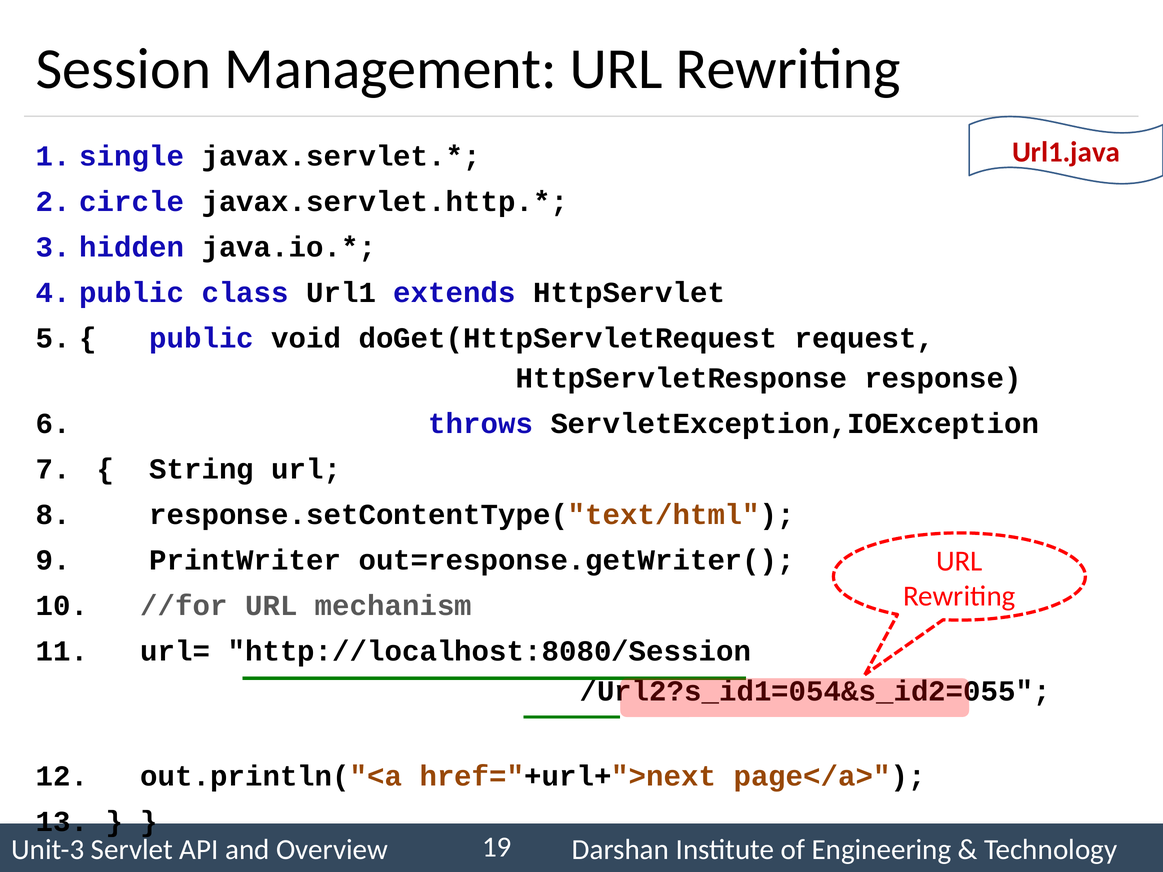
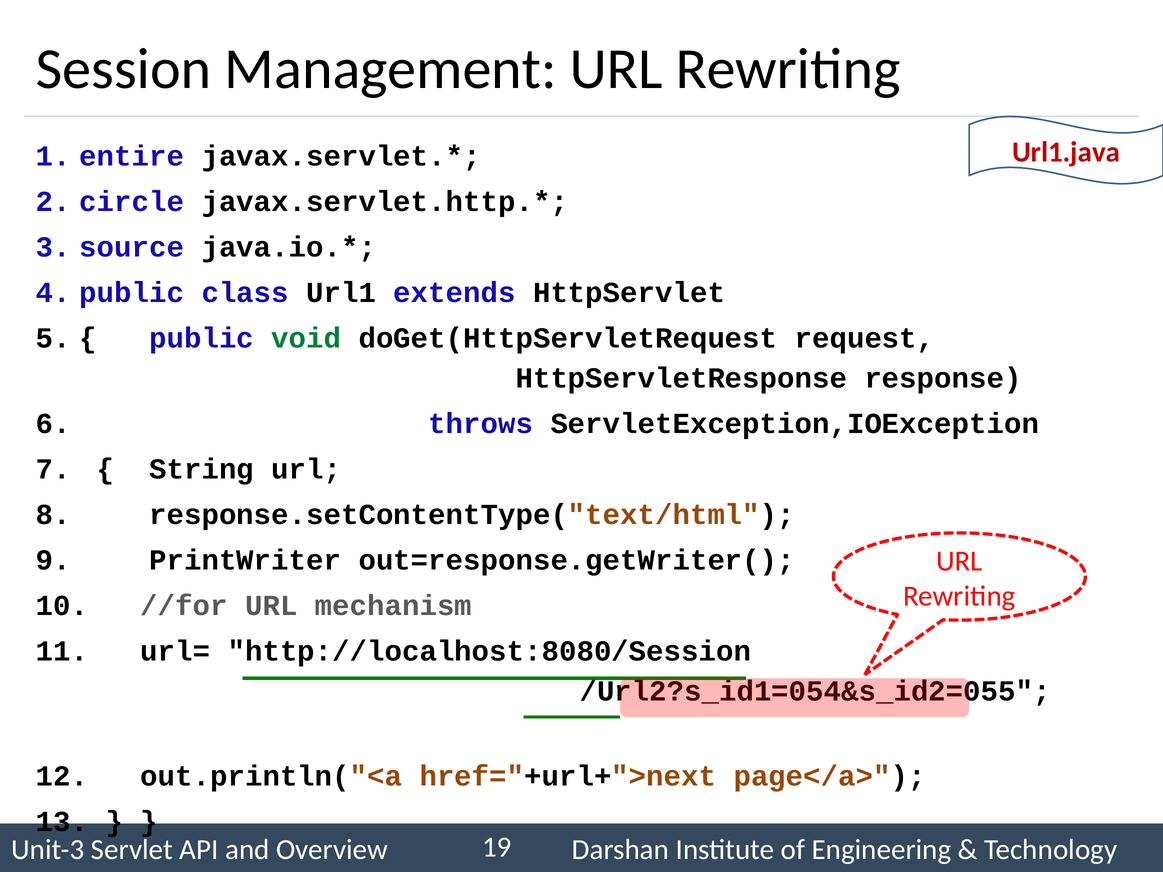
single: single -> entire (132, 156)
hidden: hidden -> source (132, 247)
void colour: black -> green (306, 338)
